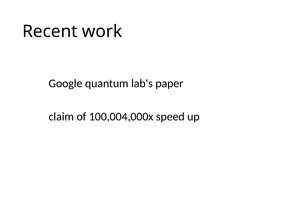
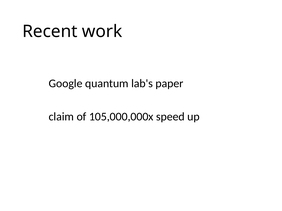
100,004,000x: 100,004,000x -> 105,000,000x (121, 117)
